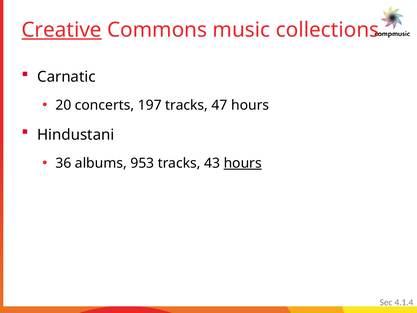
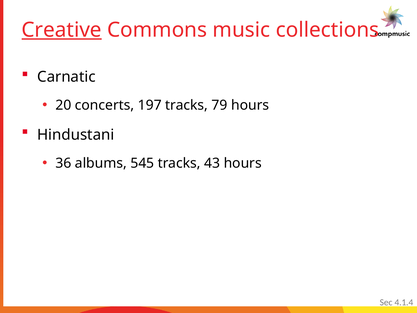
47: 47 -> 79 (220, 105)
953: 953 -> 545 (142, 163)
hours underline: present -> none (243, 163)
